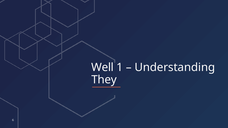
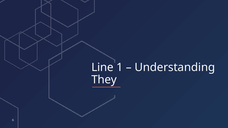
Well: Well -> Line (102, 67)
